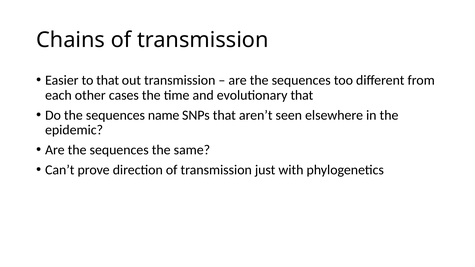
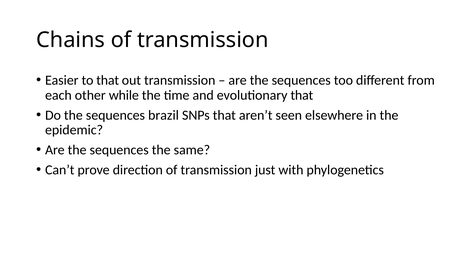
cases: cases -> while (124, 95)
name: name -> brazil (164, 115)
